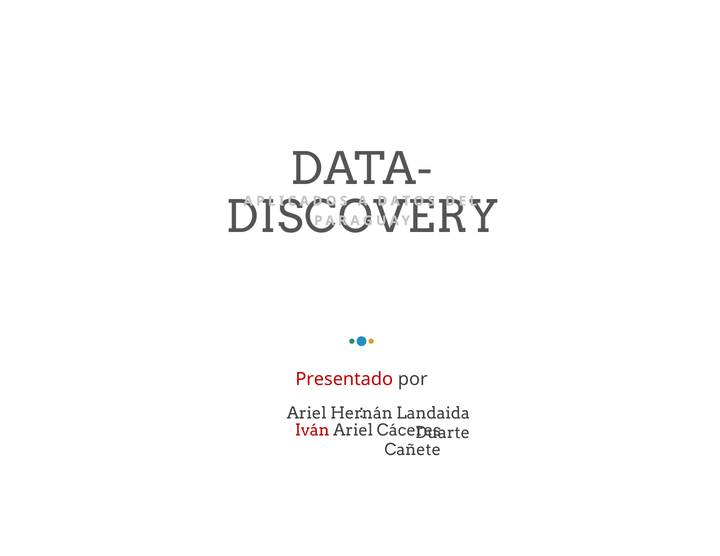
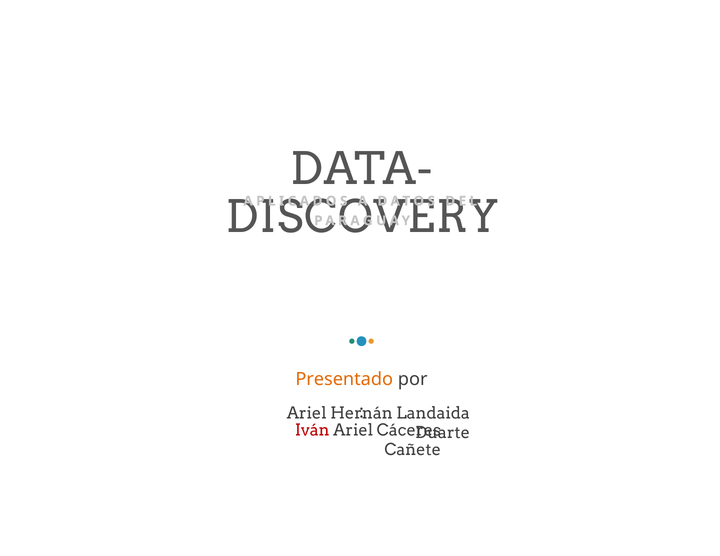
Presentado colour: red -> orange (344, 379)
